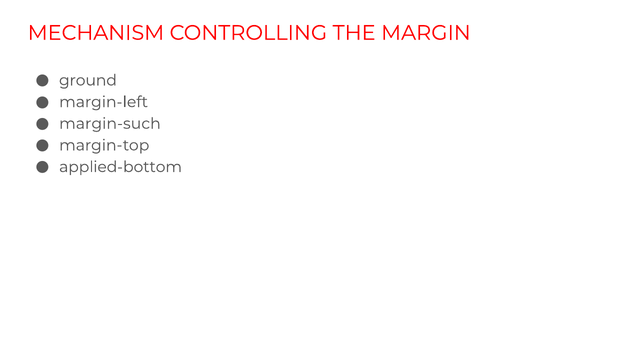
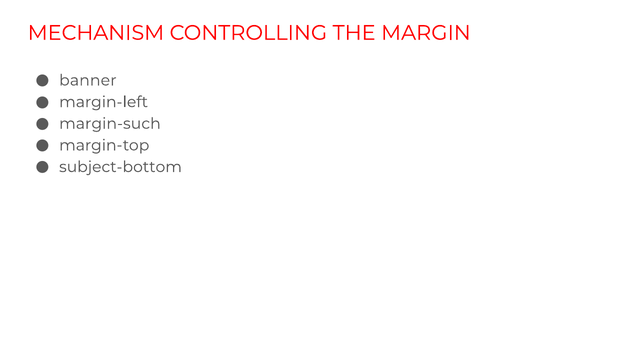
ground: ground -> banner (88, 80)
applied-bottom: applied-bottom -> subject-bottom (121, 167)
